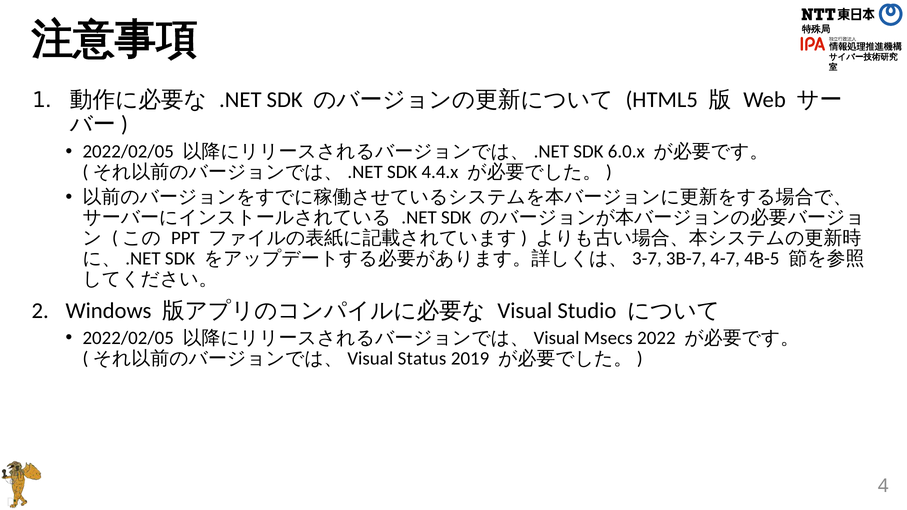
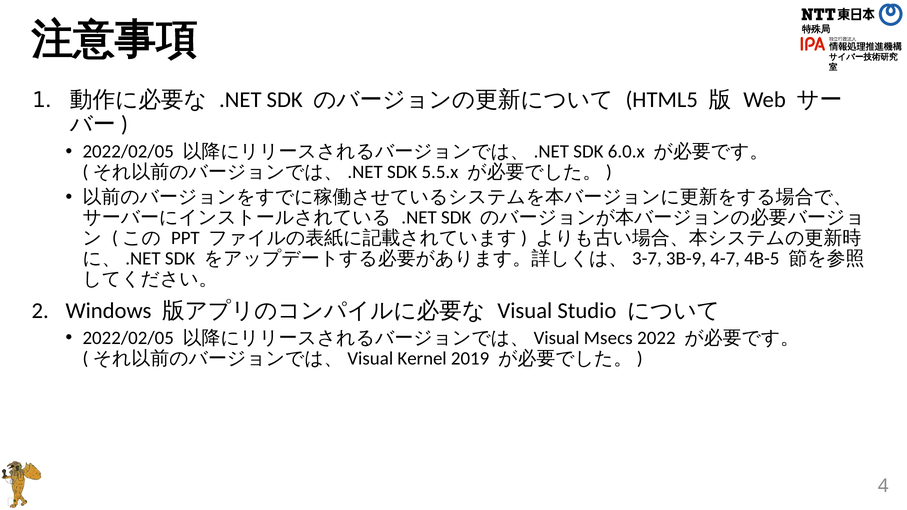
4.4.x: 4.4.x -> 5.5.x (440, 172)
3B-7: 3B-7 -> 3B-9 (686, 259)
Status: Status -> Kernel (422, 359)
